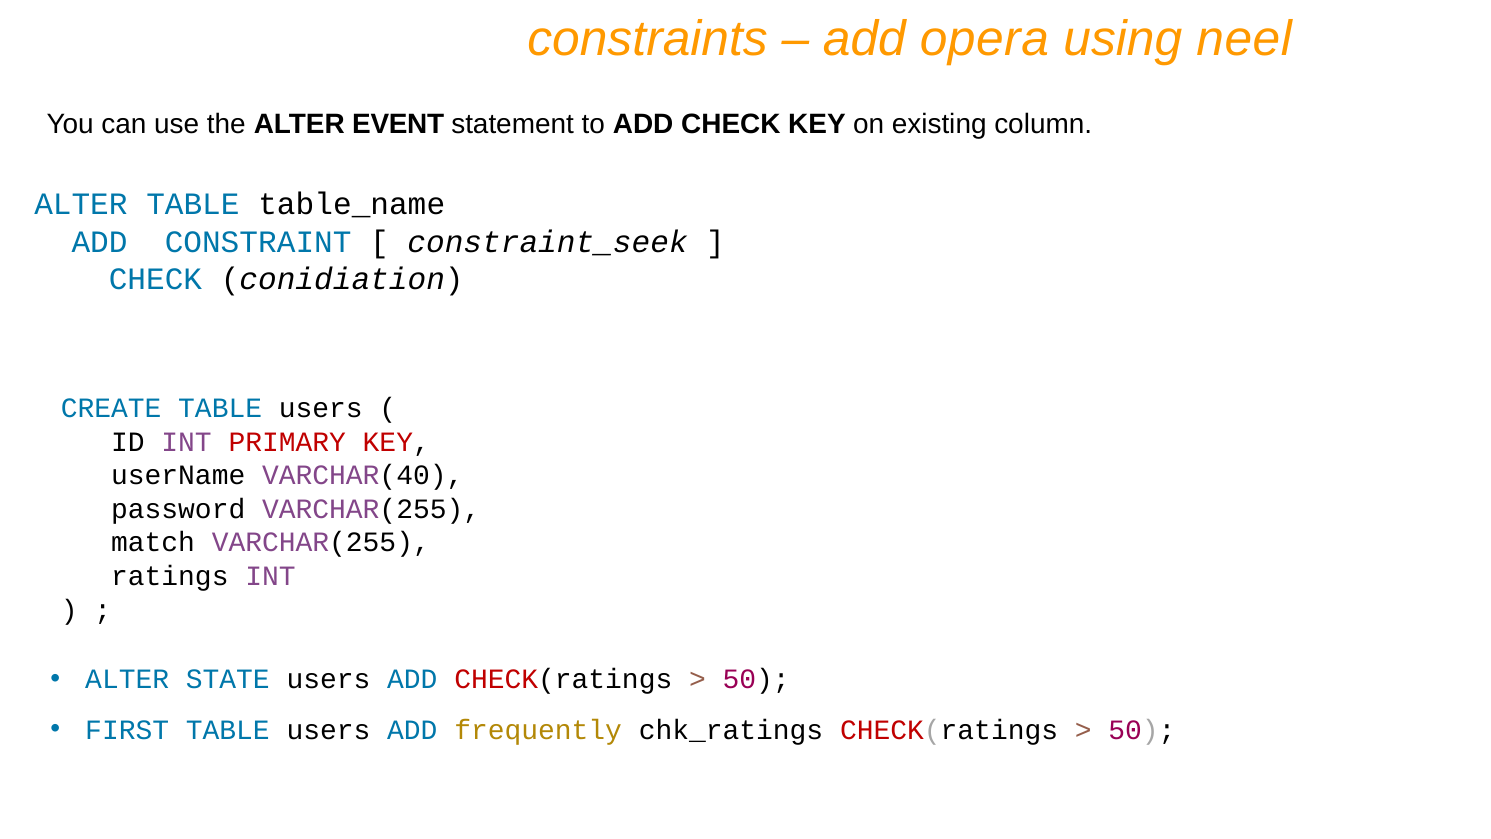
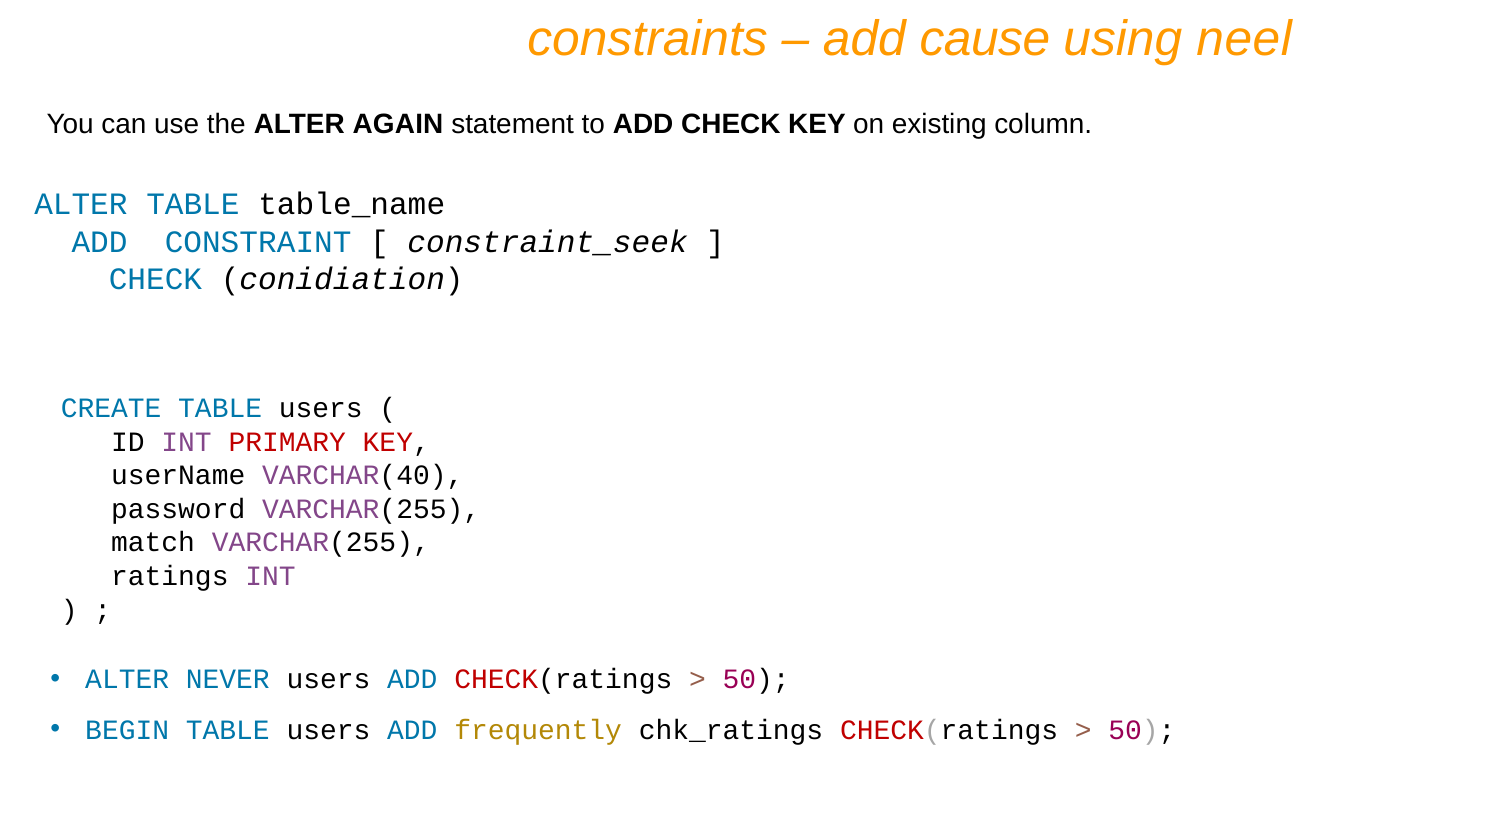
opera: opera -> cause (985, 39)
EVENT: EVENT -> AGAIN (398, 124)
STATE: STATE -> NEVER (228, 680)
FIRST: FIRST -> BEGIN (127, 730)
